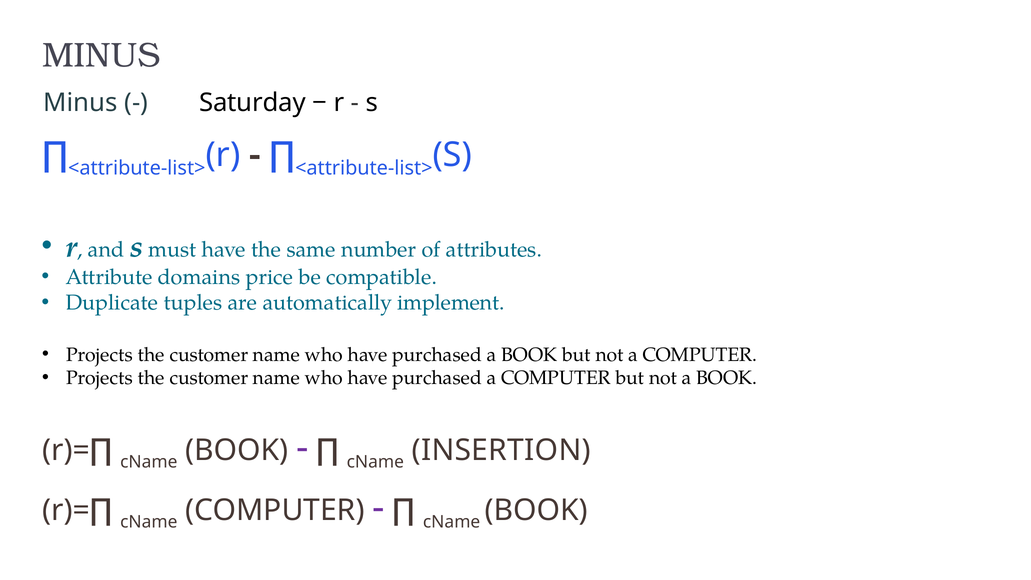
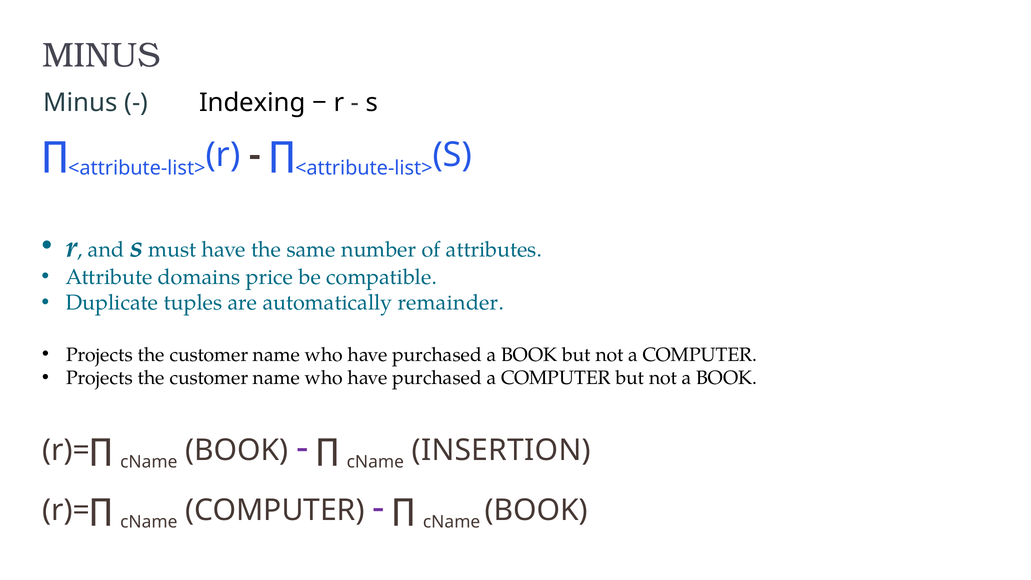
Saturday: Saturday -> Indexing (252, 103)
implement: implement -> remainder (451, 303)
